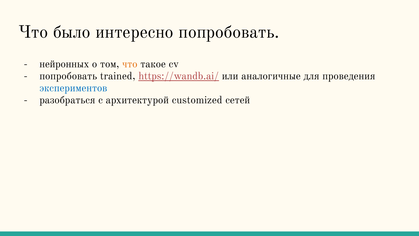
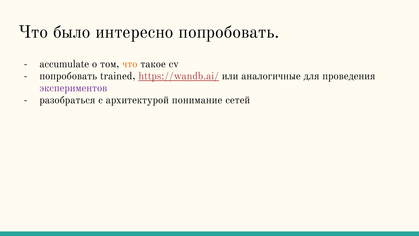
нейронных: нейронных -> accumulate (64, 64)
экспериментов colour: blue -> purple (73, 88)
customized: customized -> понимание (197, 100)
